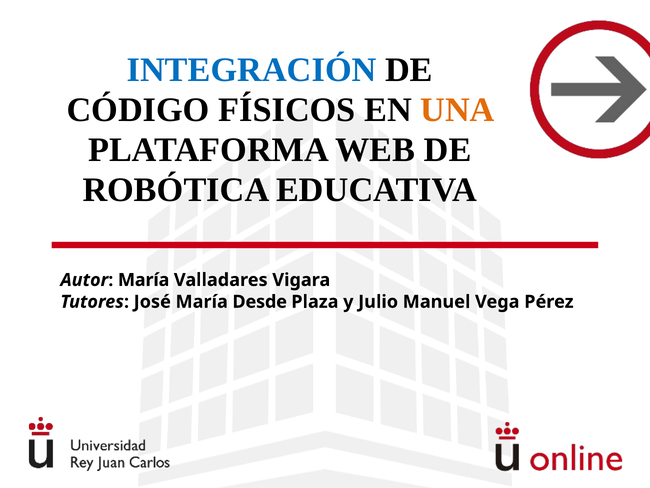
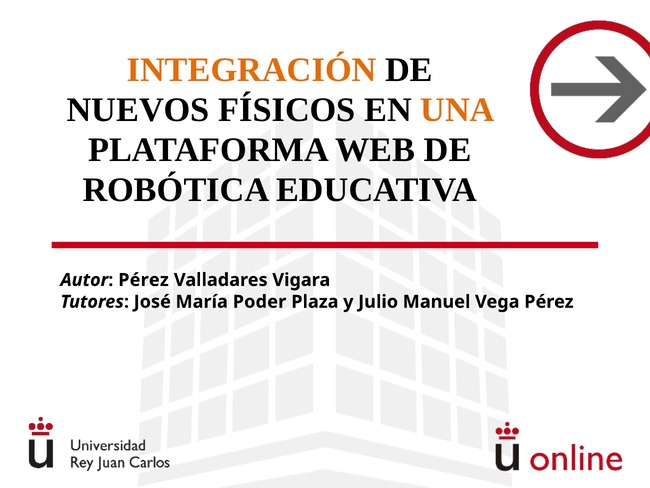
INTEGRACIÓN colour: blue -> orange (252, 70)
CÓDIGO: CÓDIGO -> NUEVOS (138, 110)
Autor María: María -> Pérez (144, 280)
Desde: Desde -> Poder (259, 301)
